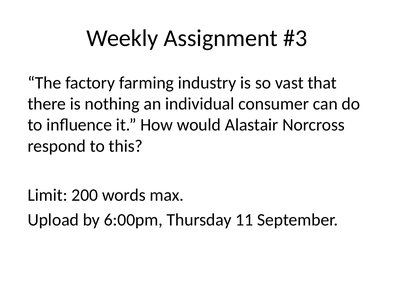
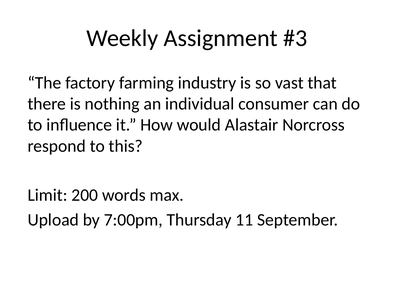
6:00pm: 6:00pm -> 7:00pm (133, 219)
